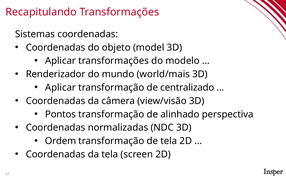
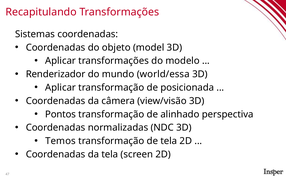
world/mais: world/mais -> world/essa (163, 74)
centralizado: centralizado -> posicionada (187, 87)
Ordem: Ordem -> Temos (60, 141)
